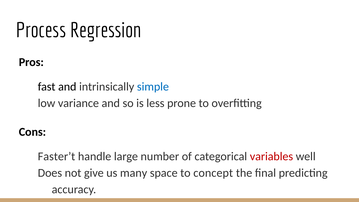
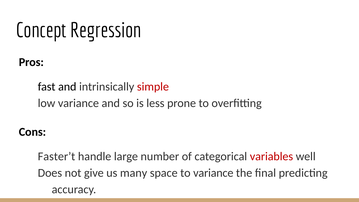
Process: Process -> Concept (41, 30)
simple colour: blue -> red (153, 87)
to concept: concept -> variance (213, 173)
